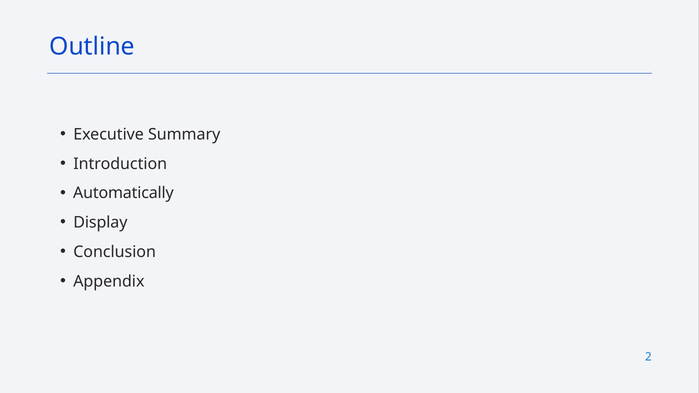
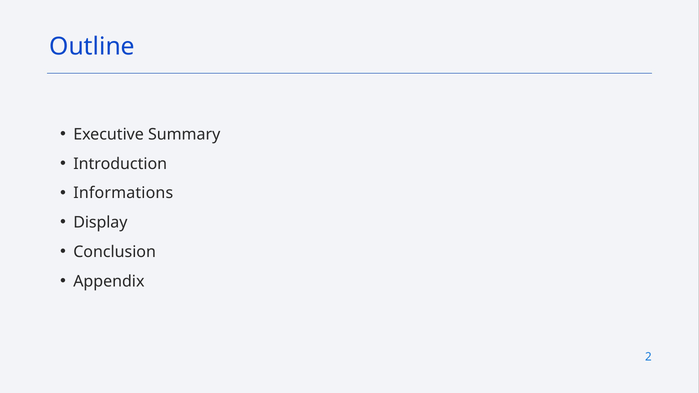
Automatically: Automatically -> Informations (123, 193)
